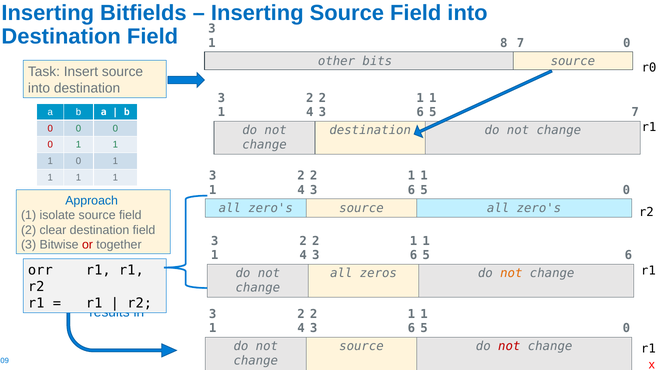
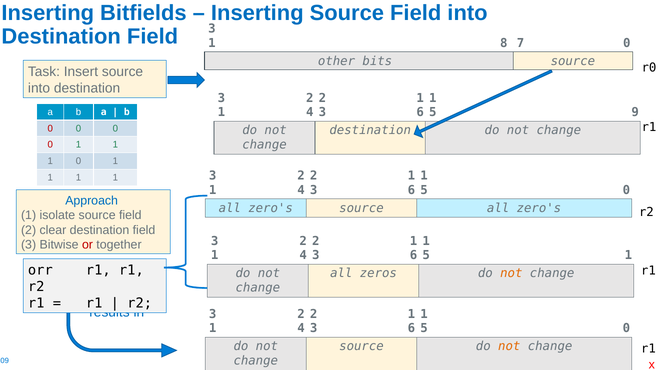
7: 7 -> 9 (635, 112)
5 6: 6 -> 1 (628, 255)
not colour: red -> orange (509, 347)
